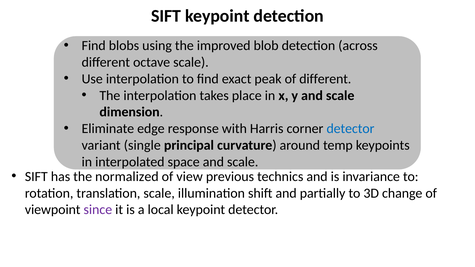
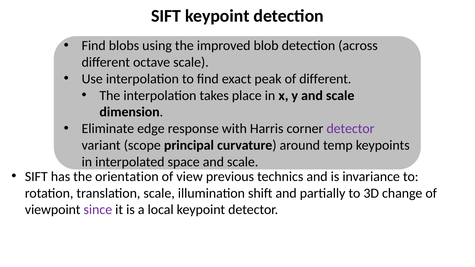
detector colour: blue -> purple (350, 129)
single: single -> scope (142, 145)
normalized: normalized -> orientation (127, 177)
